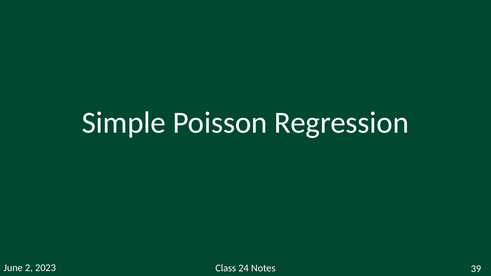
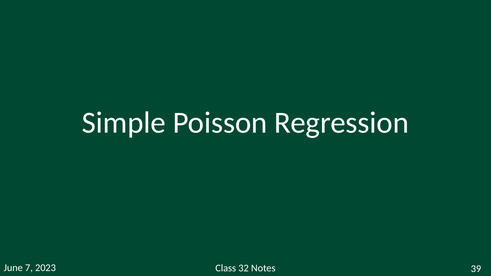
2: 2 -> 7 (29, 268)
24: 24 -> 32 (244, 268)
